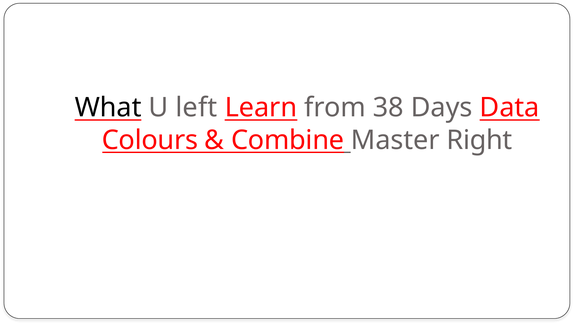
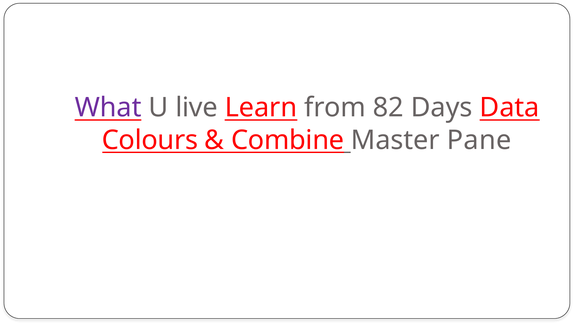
What colour: black -> purple (108, 108)
left: left -> live (197, 108)
38: 38 -> 82 (388, 108)
Right: Right -> Pane (479, 140)
